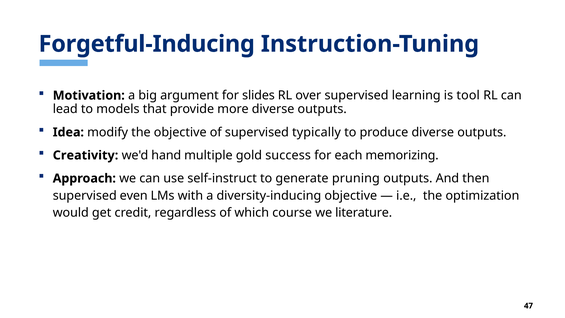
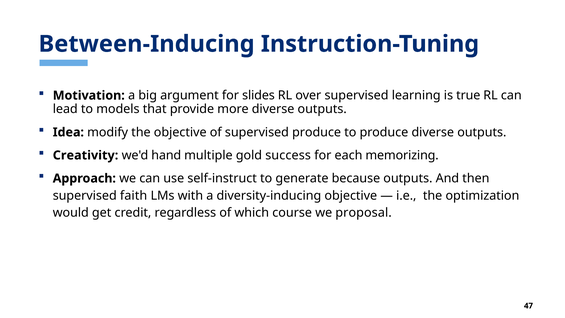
Forgetful-Inducing: Forgetful-Inducing -> Between-Inducing (147, 44)
tool: tool -> true (468, 95)
supervised typically: typically -> produce (317, 132)
pruning: pruning -> because (356, 178)
even: even -> faith (134, 195)
literature: literature -> proposal (364, 213)
